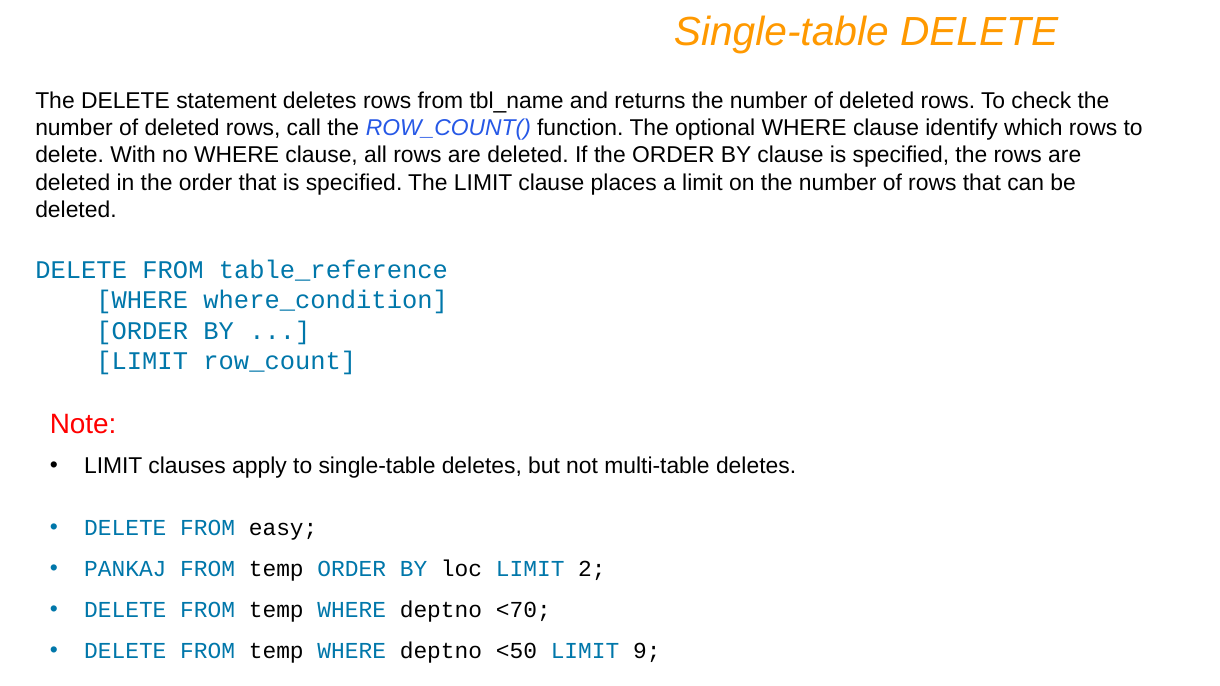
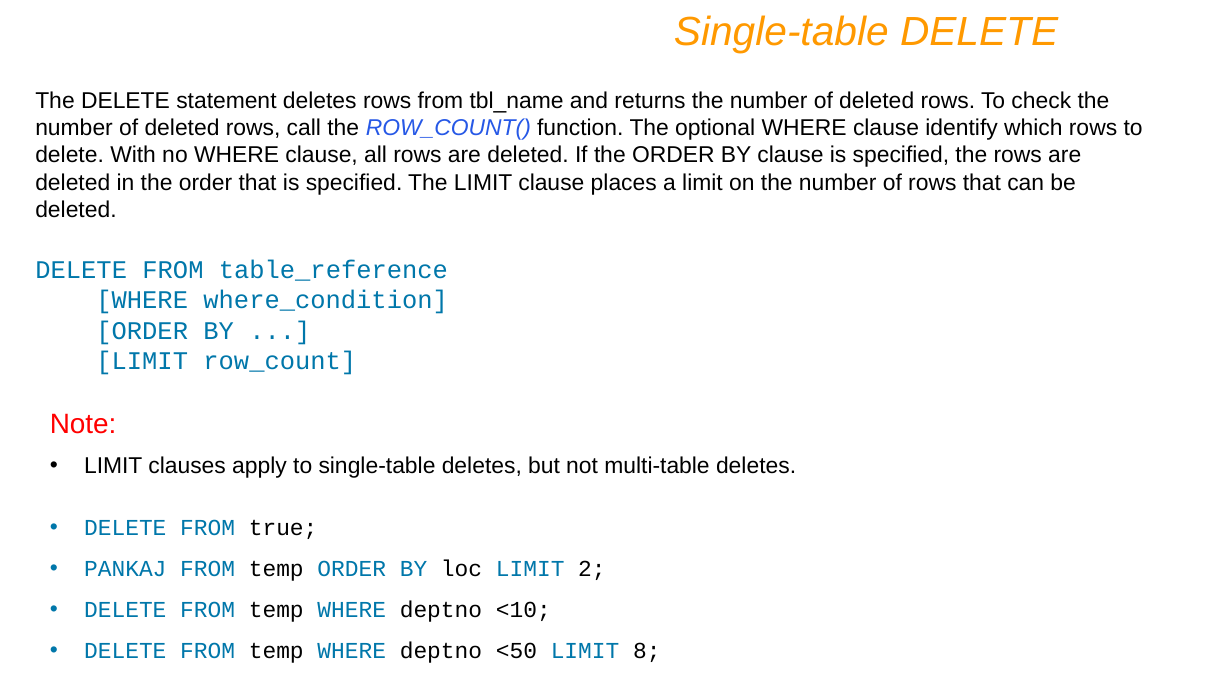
easy: easy -> true (283, 528)
<70: <70 -> <10 (523, 610)
9: 9 -> 8 (647, 651)
